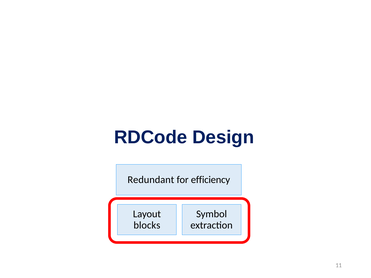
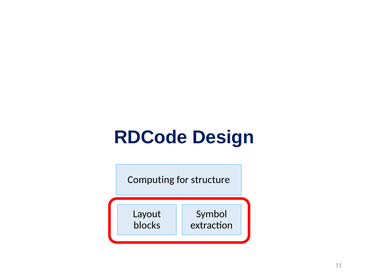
Redundant: Redundant -> Computing (151, 180)
efficiency: efficiency -> structure (210, 180)
